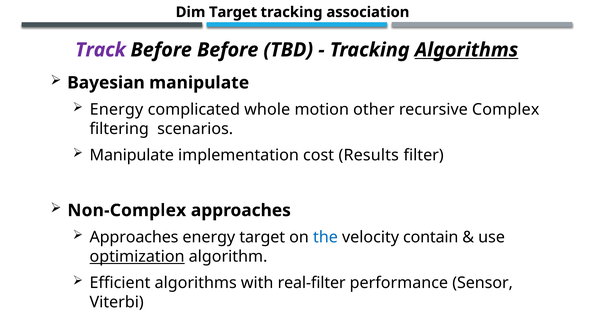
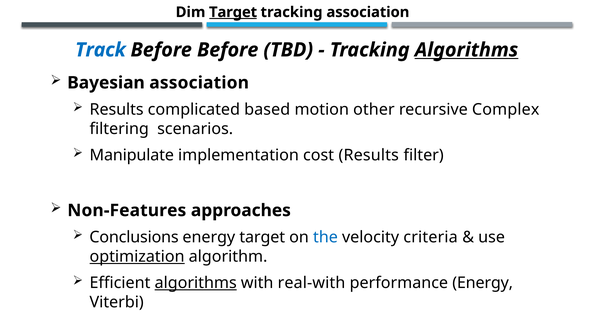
Target underline: none -> present (233, 12)
Track colour: purple -> blue (100, 50)
Bayesian manipulate: manipulate -> association (199, 83)
Energy: Energy -> Results (117, 110)
whole: whole -> based (267, 110)
Non-Complex: Non-Complex -> Non-Features (127, 210)
Approaches: Approaches -> Conclusions (134, 237)
contain: contain -> criteria (431, 237)
algorithms underline: none -> present (196, 283)
real-filter: real-filter -> real-with (311, 283)
performance Sensor: Sensor -> Energy (483, 283)
